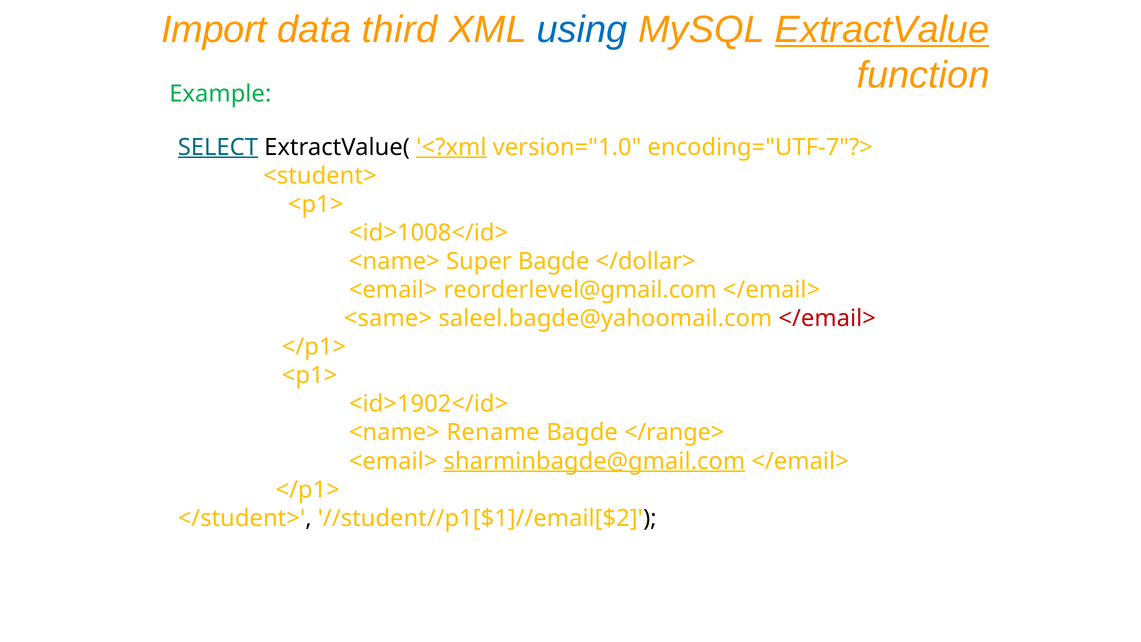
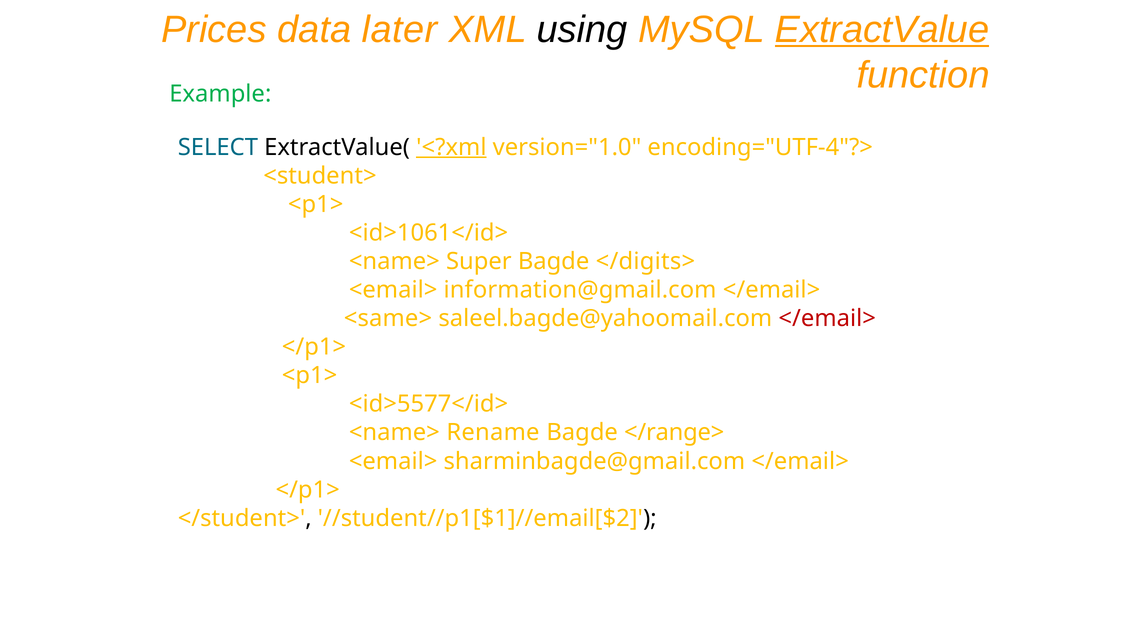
Import: Import -> Prices (214, 30)
third: third -> later (400, 30)
using colour: blue -> black (582, 30)
SELECT underline: present -> none (218, 147)
encoding="UTF-7"?>: encoding="UTF-7"?> -> encoding="UTF-4"?> (760, 147)
<id>1008</id>: <id>1008</id> -> <id>1061</id> (429, 233)
</dollar>: </dollar> -> </digits> (645, 261)
reorderlevel@gmail.com: reorderlevel@gmail.com -> information@gmail.com (580, 290)
<id>1902</id>: <id>1902</id> -> <id>5577</id> (429, 404)
sharminbagde@gmail.com underline: present -> none (594, 461)
